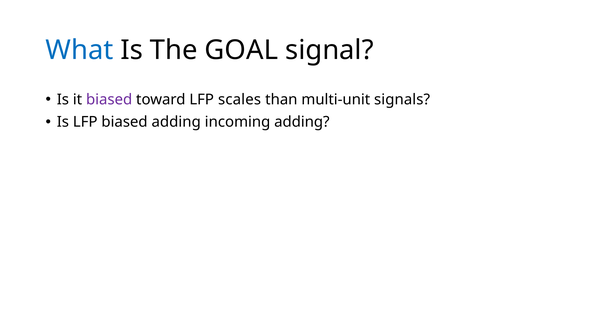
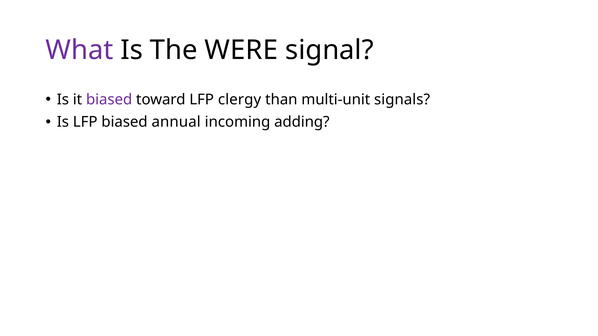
What colour: blue -> purple (79, 50)
GOAL: GOAL -> WERE (241, 50)
scales: scales -> clergy (240, 100)
biased adding: adding -> annual (176, 122)
